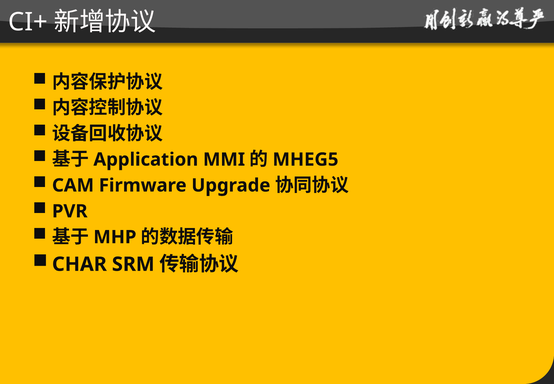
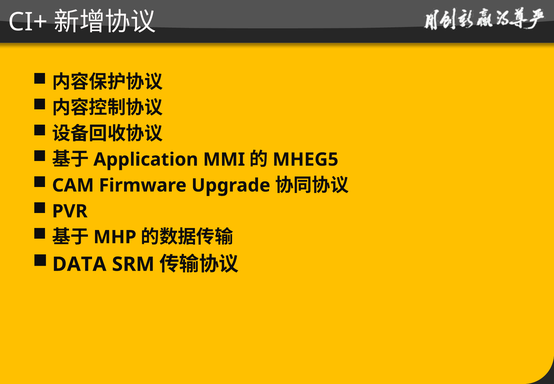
CHAR: CHAR -> DATA (79, 264)
